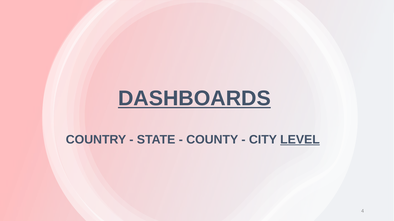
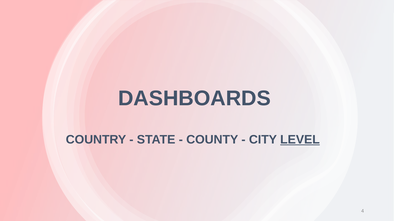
DASHBOARDS underline: present -> none (194, 99)
